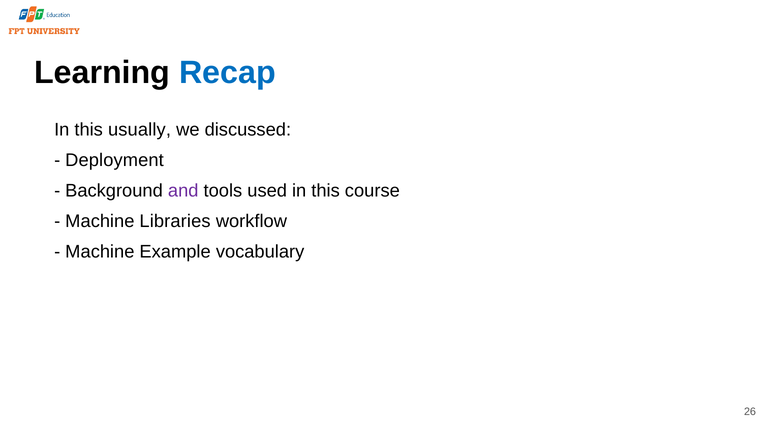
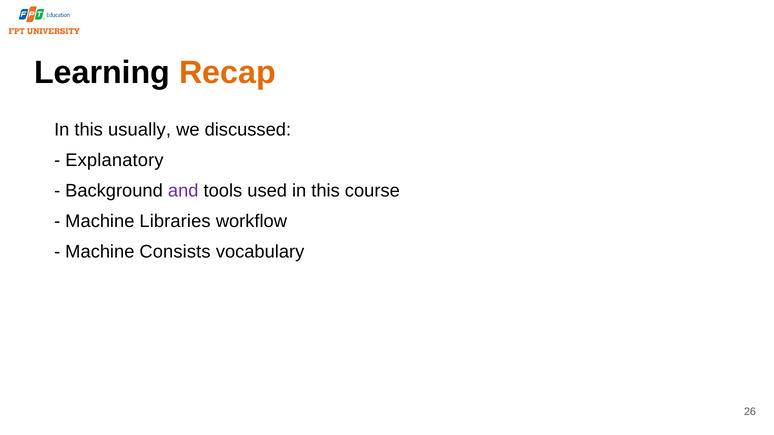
Recap colour: blue -> orange (227, 73)
Deployment: Deployment -> Explanatory (114, 160)
Example: Example -> Consists (175, 252)
